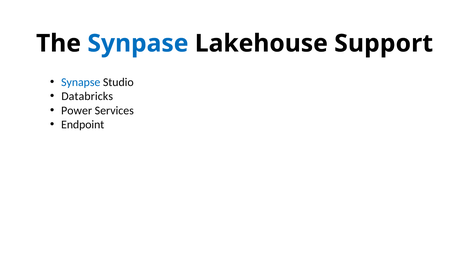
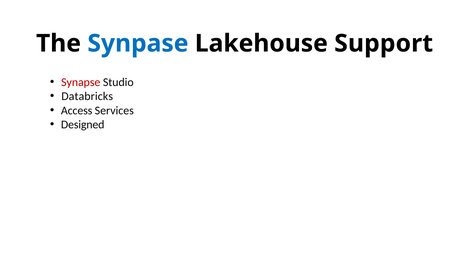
Synapse colour: blue -> red (81, 82)
Power: Power -> Access (77, 111)
Endpoint: Endpoint -> Designed (83, 125)
